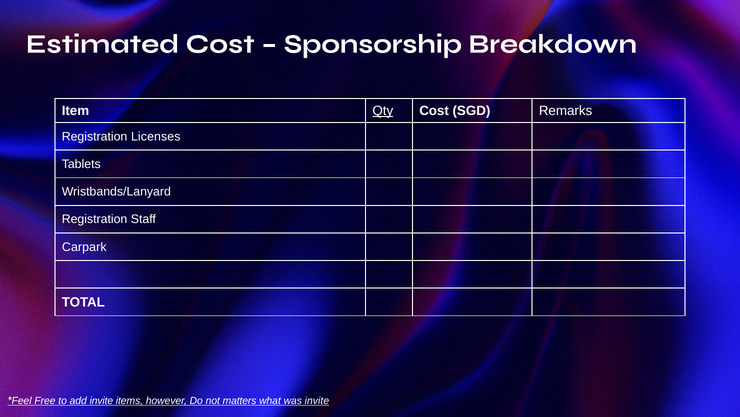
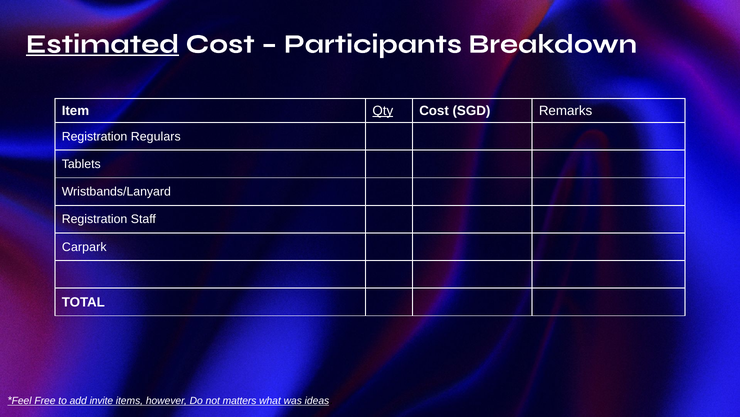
Estimated underline: none -> present (103, 44)
Sponsorship: Sponsorship -> Participants (373, 44)
Licenses: Licenses -> Regulars (156, 136)
was invite: invite -> ideas (317, 400)
